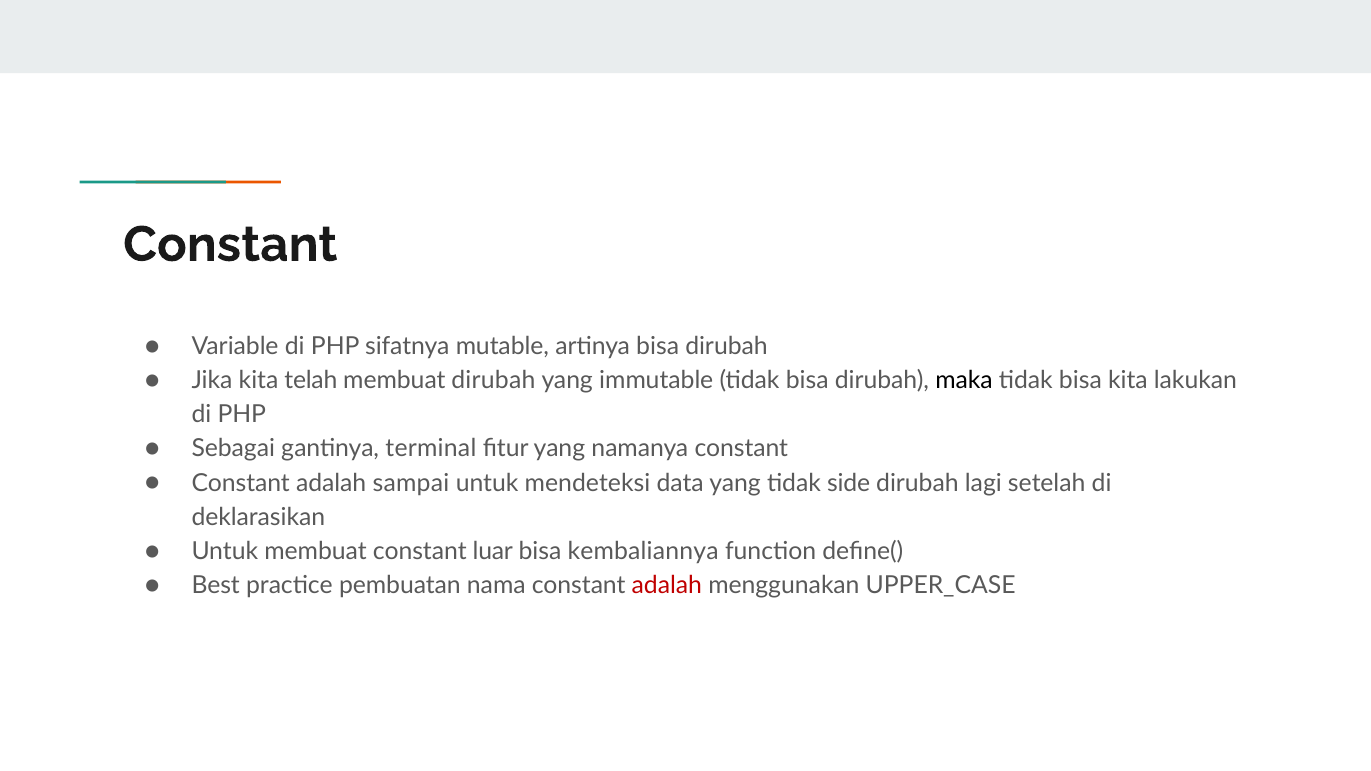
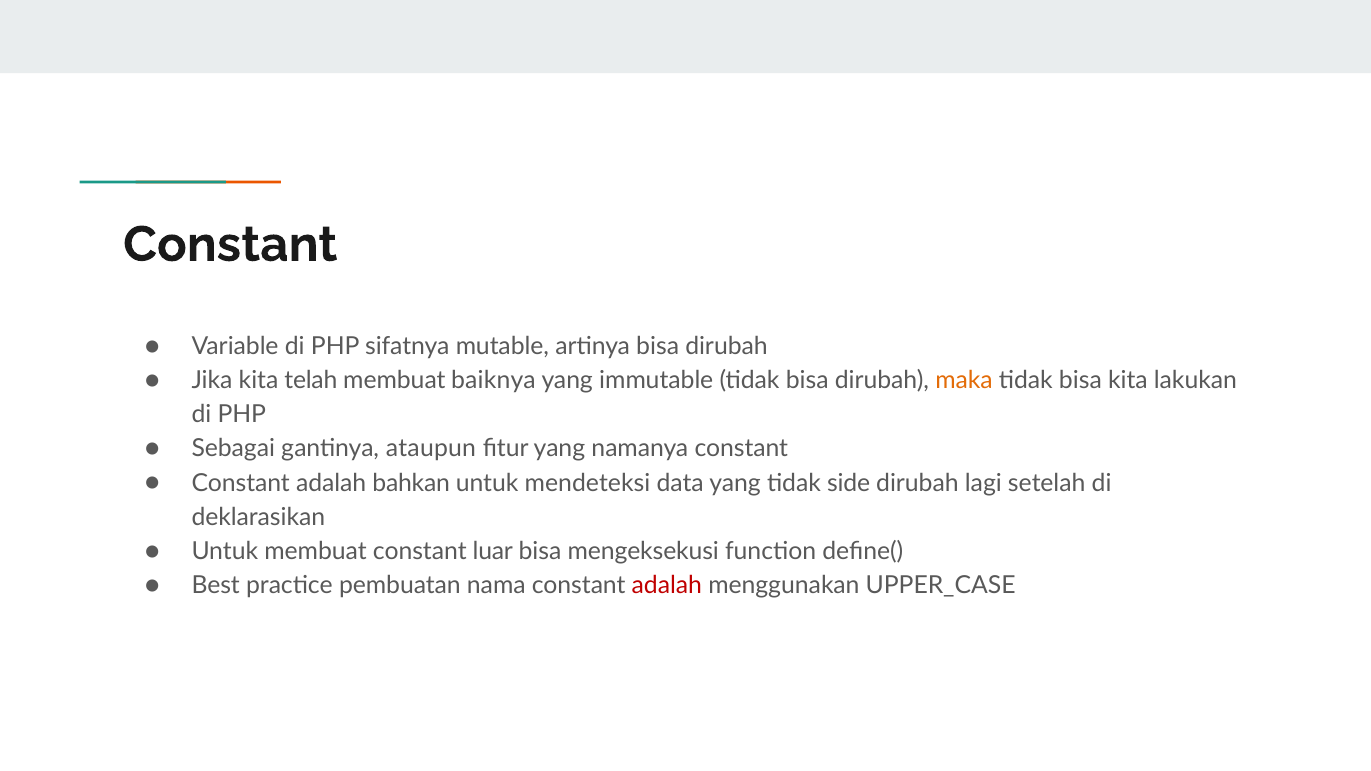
membuat dirubah: dirubah -> baiknya (493, 381)
maka colour: black -> orange (964, 381)
terminal: terminal -> ataupun (431, 449)
sampai: sampai -> bahkan (411, 483)
kembaliannya: kembaliannya -> mengeksekusi (643, 551)
